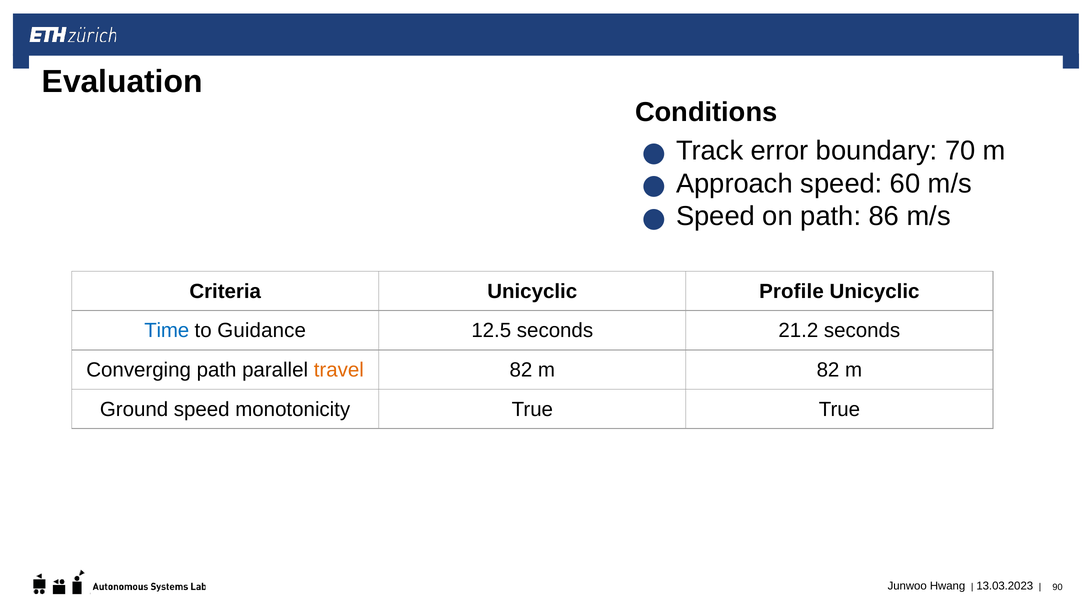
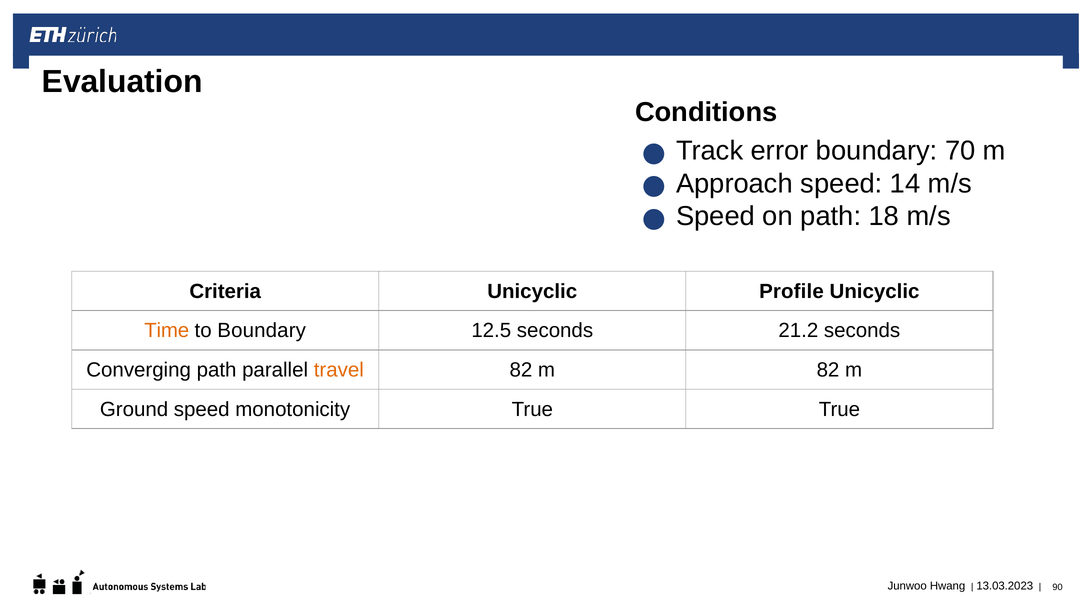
60: 60 -> 14 (905, 183)
86: 86 -> 18 (884, 216)
Time colour: blue -> orange (167, 330)
to Guidance: Guidance -> Boundary (262, 330)
